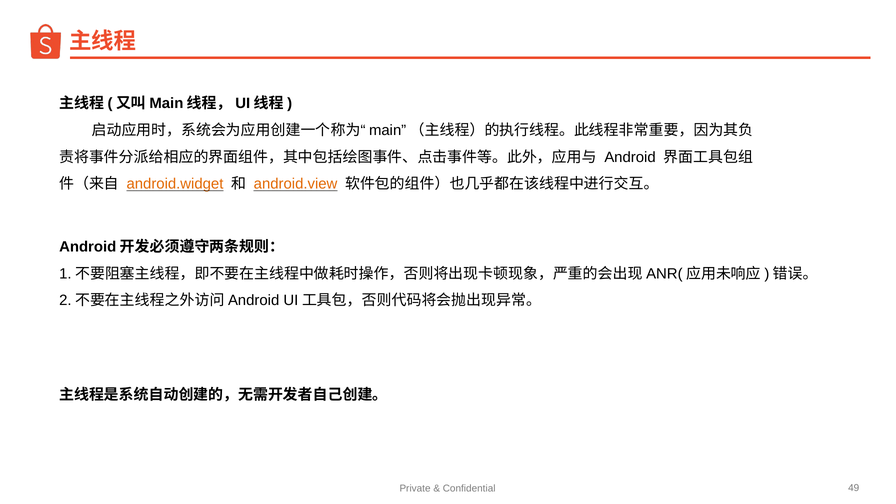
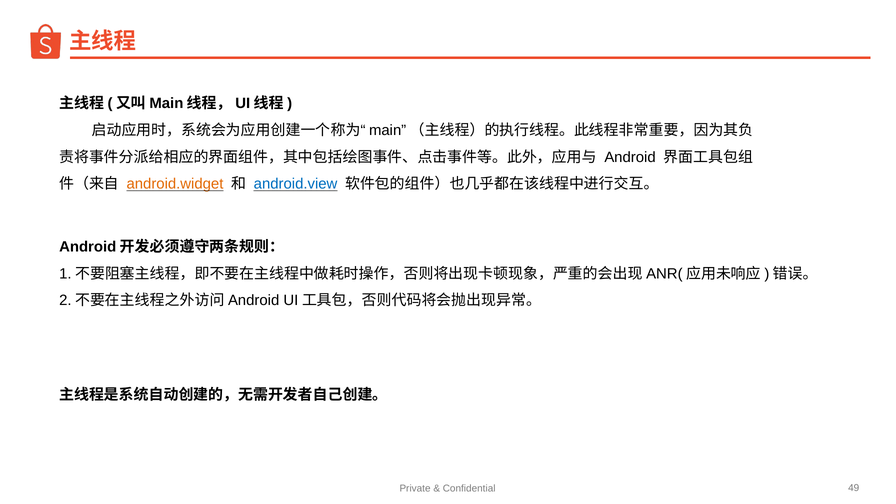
android.view colour: orange -> blue (296, 184)
